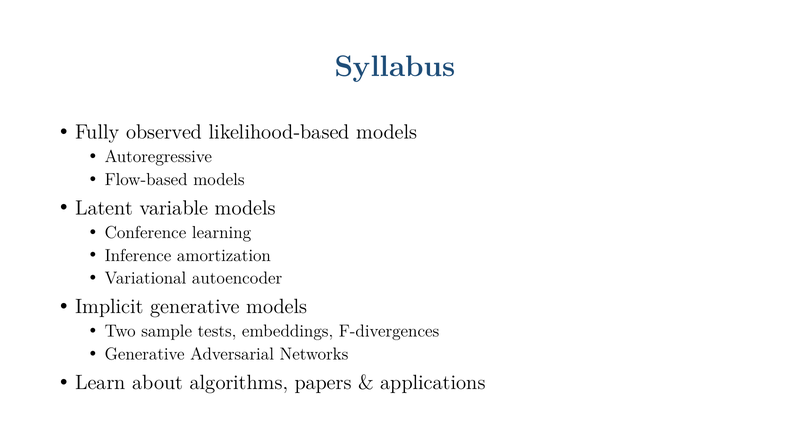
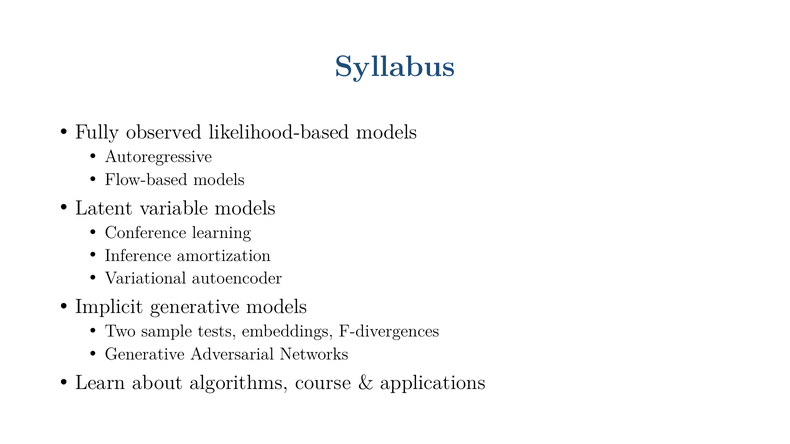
papers: papers -> course (323, 383)
